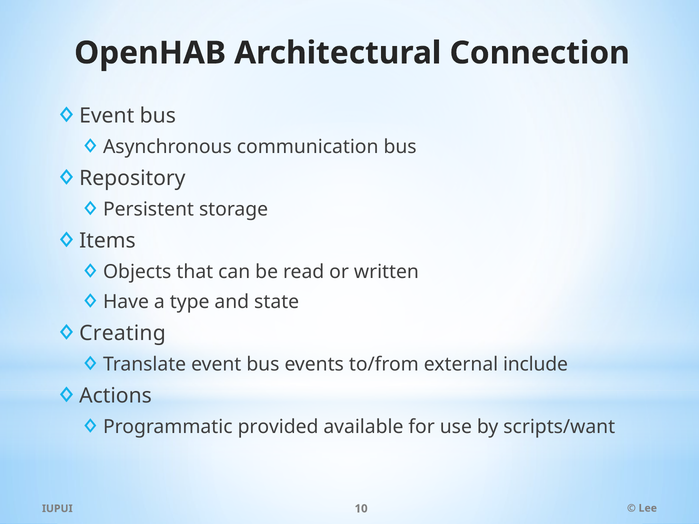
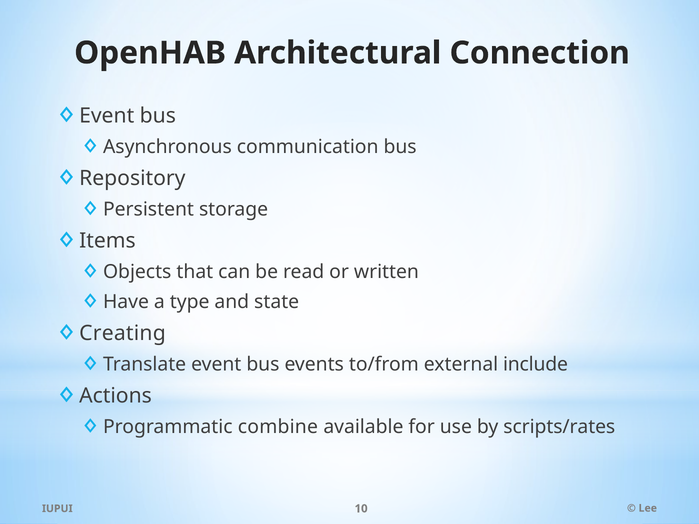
provided: provided -> combine (278, 427)
scripts/want: scripts/want -> scripts/rates (559, 427)
